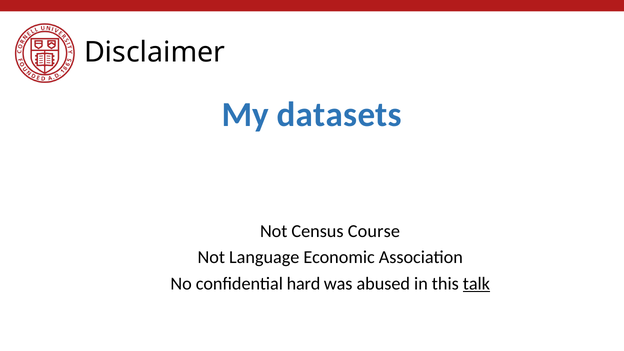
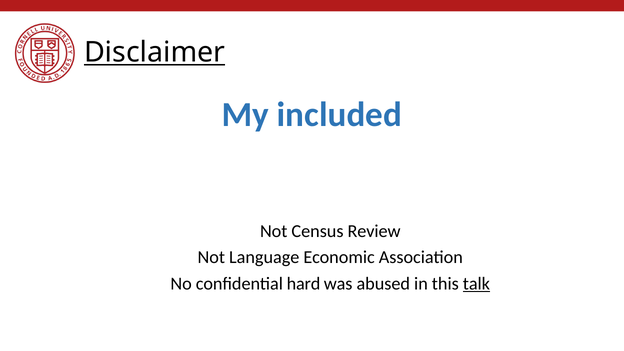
Disclaimer underline: none -> present (155, 52)
datasets: datasets -> included (339, 115)
Course: Course -> Review (374, 231)
